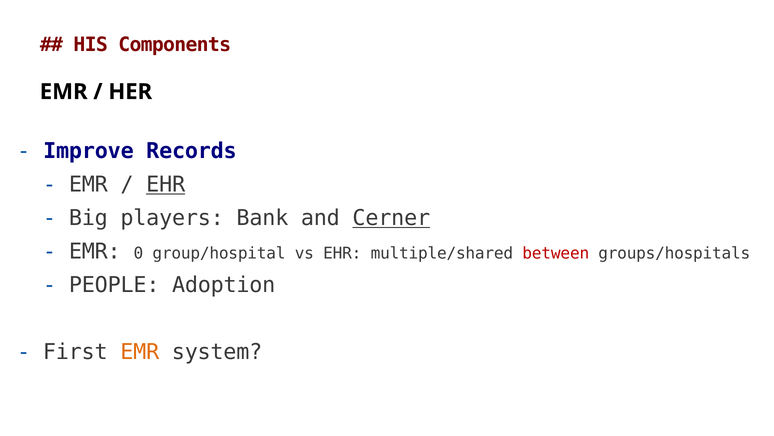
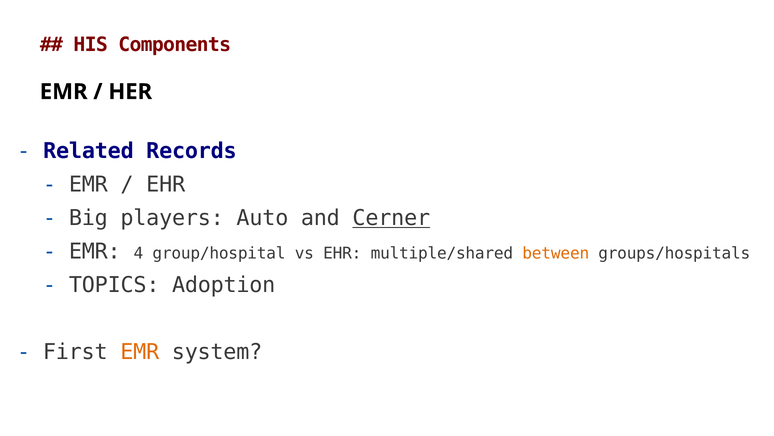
Improve: Improve -> Related (88, 151)
EHR underline: present -> none (166, 184)
Bank: Bank -> Auto (262, 218)
0: 0 -> 4 (138, 253)
between colour: red -> orange (556, 253)
PEOPLE: PEOPLE -> TOPICS (114, 285)
